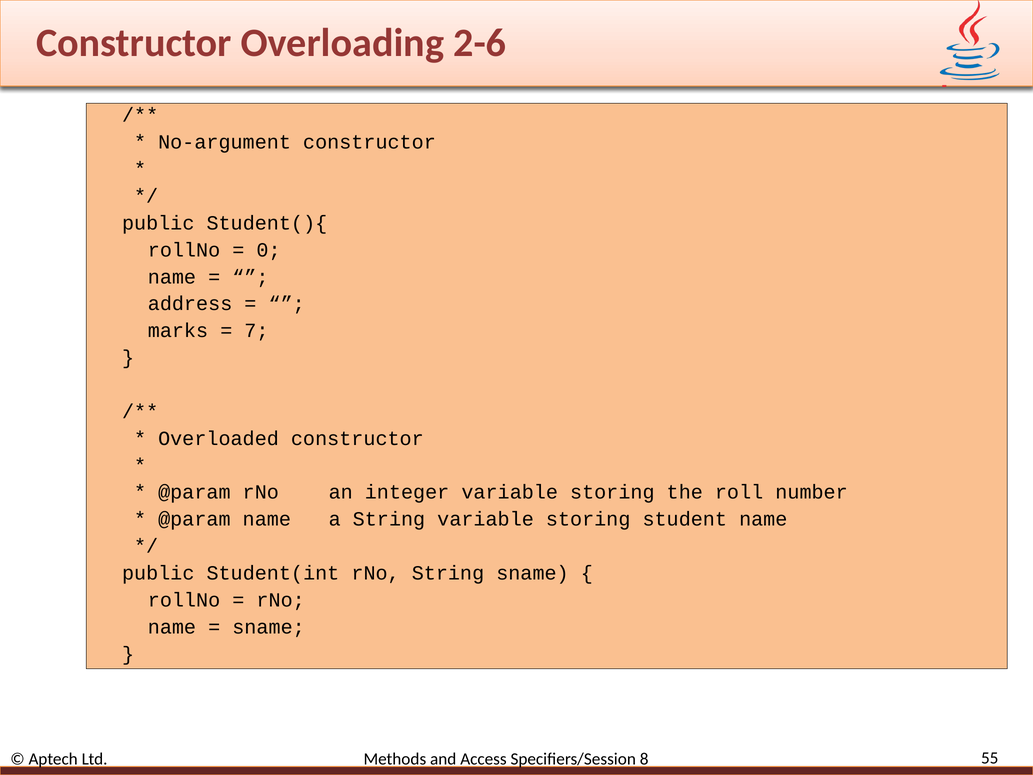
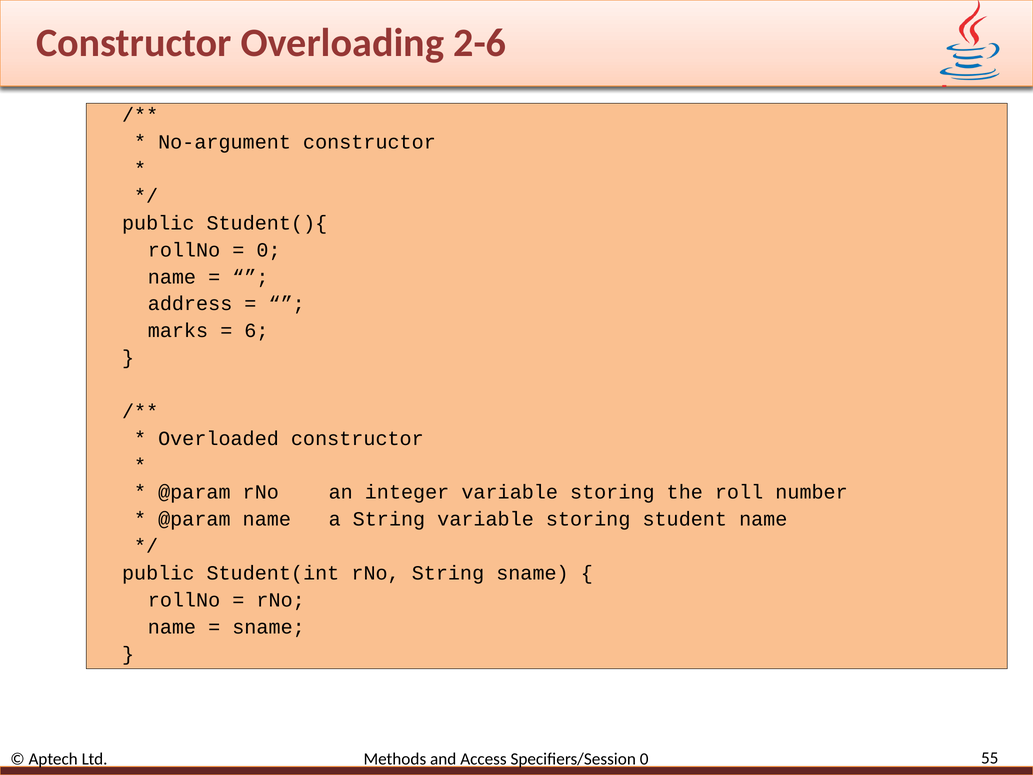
7: 7 -> 6 (256, 331)
Specifiers/Session 8: 8 -> 0 (644, 759)
